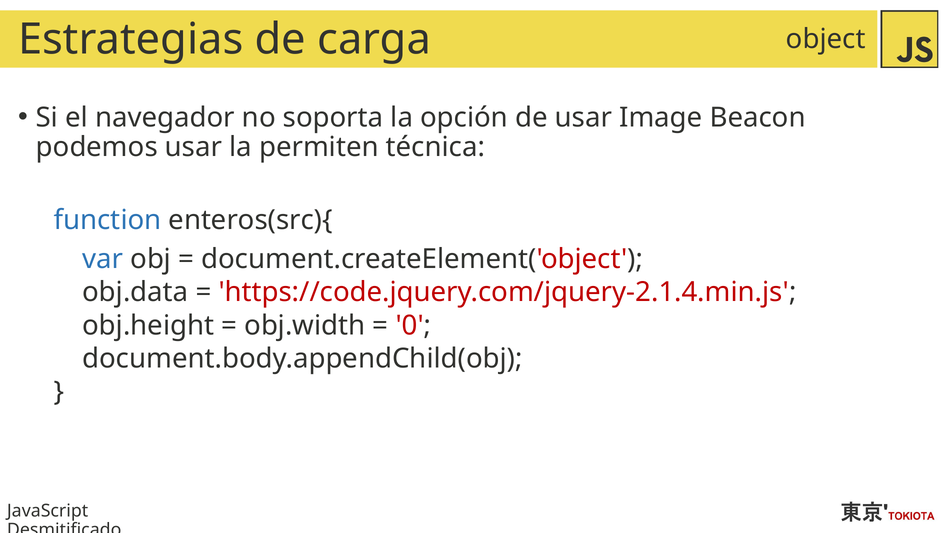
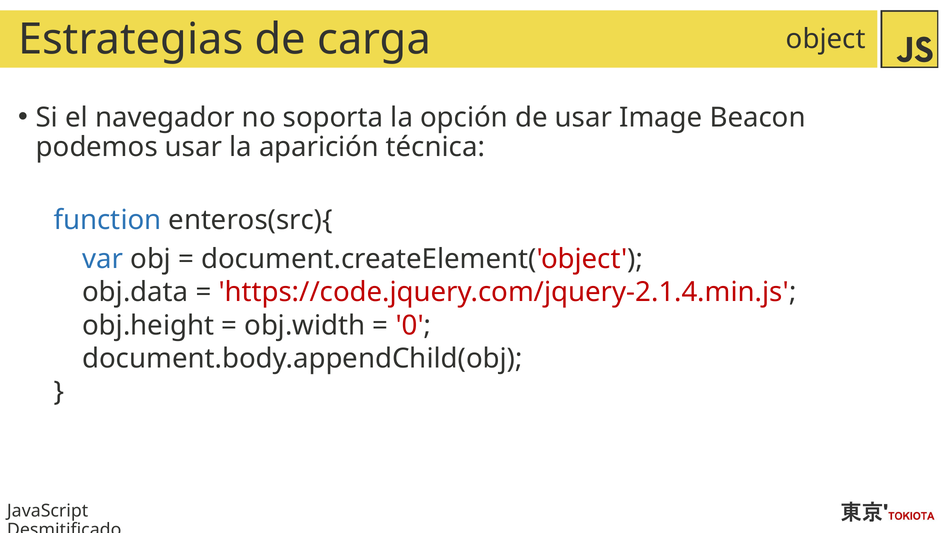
permiten: permiten -> aparición (319, 147)
